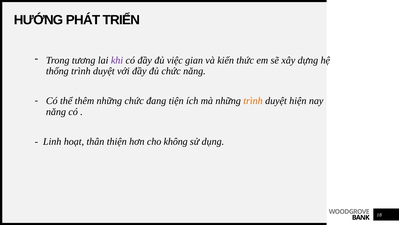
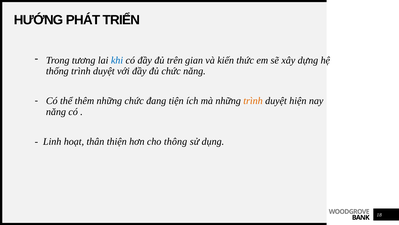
khi colour: purple -> blue (117, 60)
việc: việc -> trên (175, 60)
không: không -> thông (176, 141)
